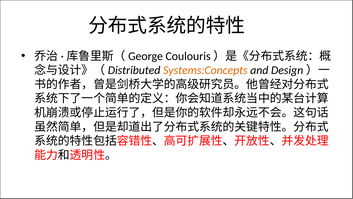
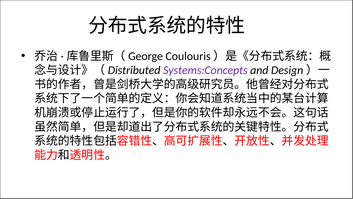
Systems:Concepts colour: orange -> purple (205, 70)
